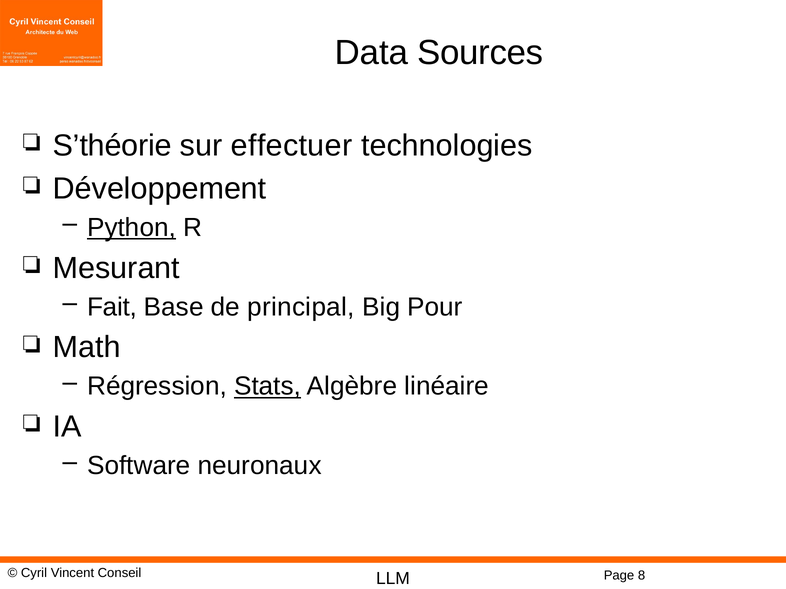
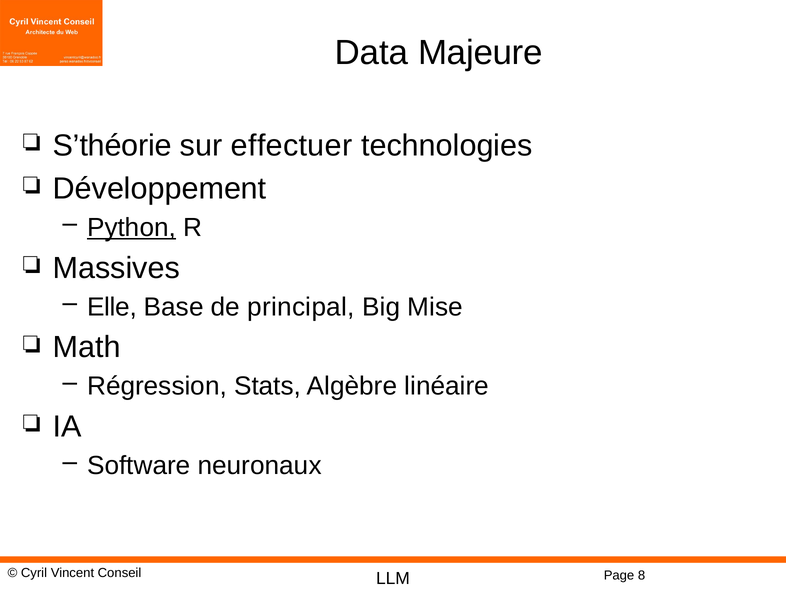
Sources: Sources -> Majeure (480, 53)
Mesurant: Mesurant -> Massives (116, 268)
Fait: Fait -> Elle (112, 307)
Pour: Pour -> Mise (435, 307)
Stats underline: present -> none (268, 387)
